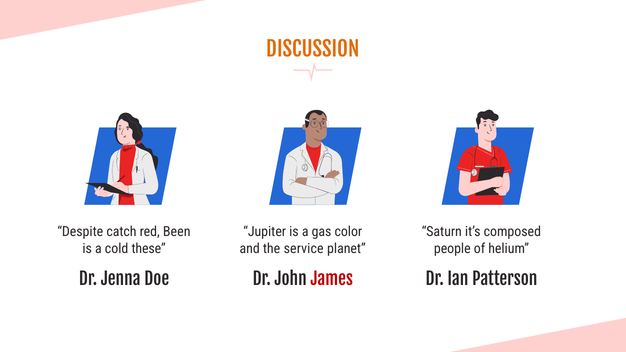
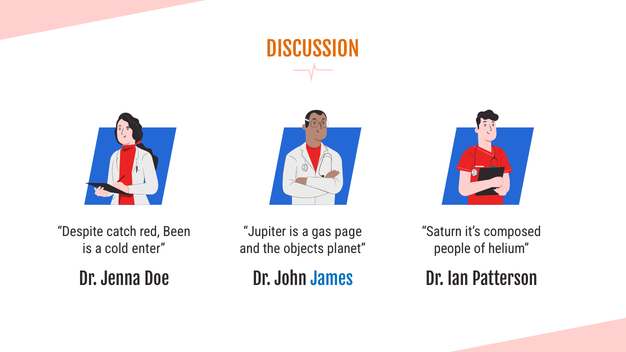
color: color -> page (348, 232)
these: these -> enter (148, 249)
service: service -> objects (304, 249)
James colour: red -> blue (332, 280)
